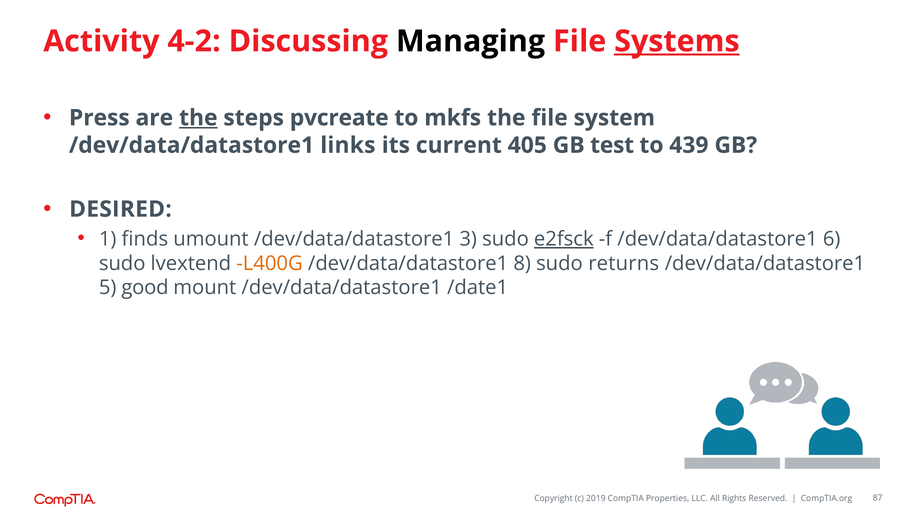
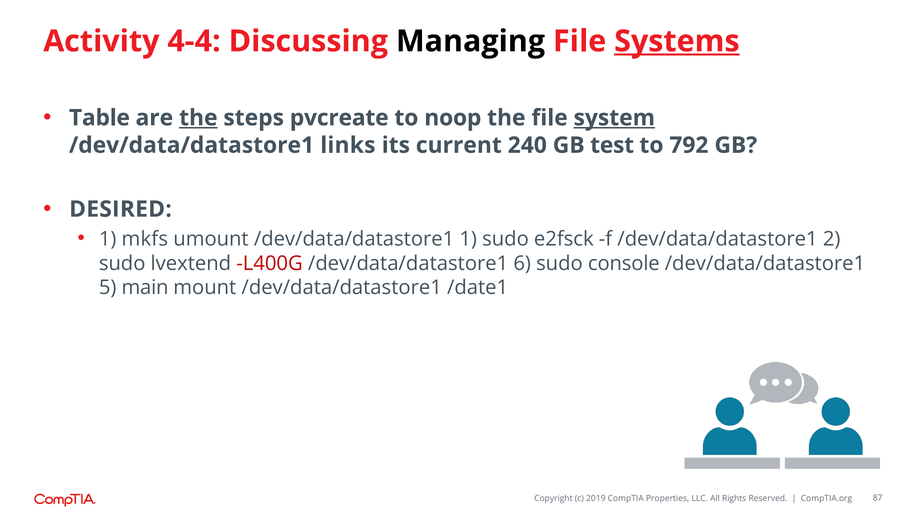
4-2: 4-2 -> 4-4 (194, 41)
Press: Press -> Table (99, 118)
mkfs: mkfs -> noop (453, 118)
system underline: none -> present (614, 118)
405: 405 -> 240 (527, 145)
439: 439 -> 792 (689, 145)
finds: finds -> mkfs (145, 239)
/dev/data/datastore1 3: 3 -> 1 (468, 239)
e2fsck underline: present -> none (564, 239)
6: 6 -> 2 (832, 239)
L400G colour: orange -> red (270, 263)
8: 8 -> 6 (522, 263)
returns: returns -> console (624, 263)
good: good -> main (145, 287)
